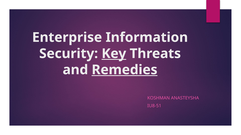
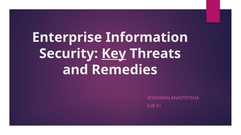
Remedies underline: present -> none (125, 70)
